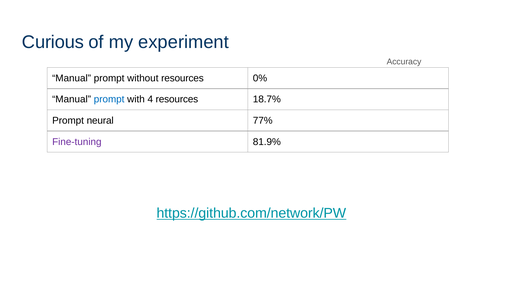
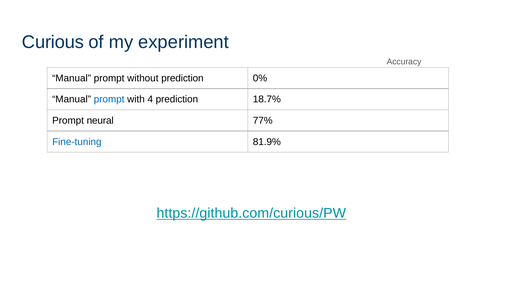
without resources: resources -> prediction (182, 78)
4 resources: resources -> prediction (177, 99)
Fine-tuning colour: purple -> blue (77, 142)
https://github.com/network/PW: https://github.com/network/PW -> https://github.com/curious/PW (251, 213)
